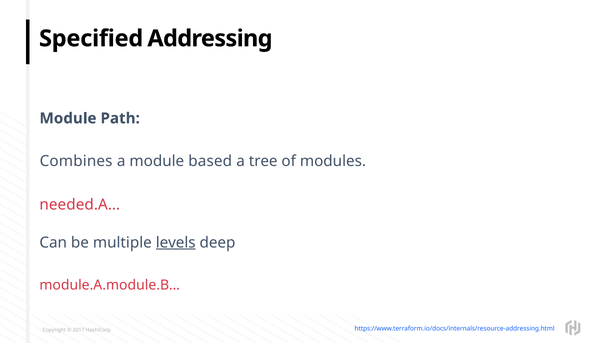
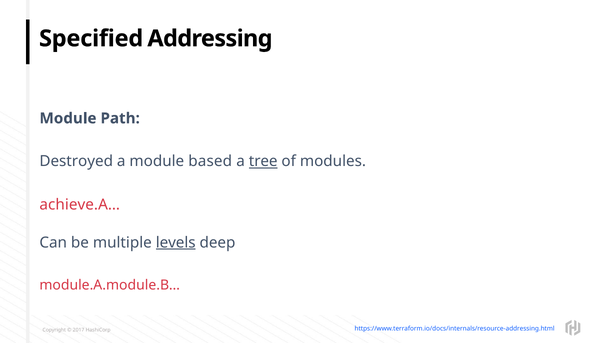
Combines: Combines -> Destroyed (76, 161)
tree underline: none -> present (263, 161)
needed.A…: needed.A… -> achieve.A… (80, 205)
